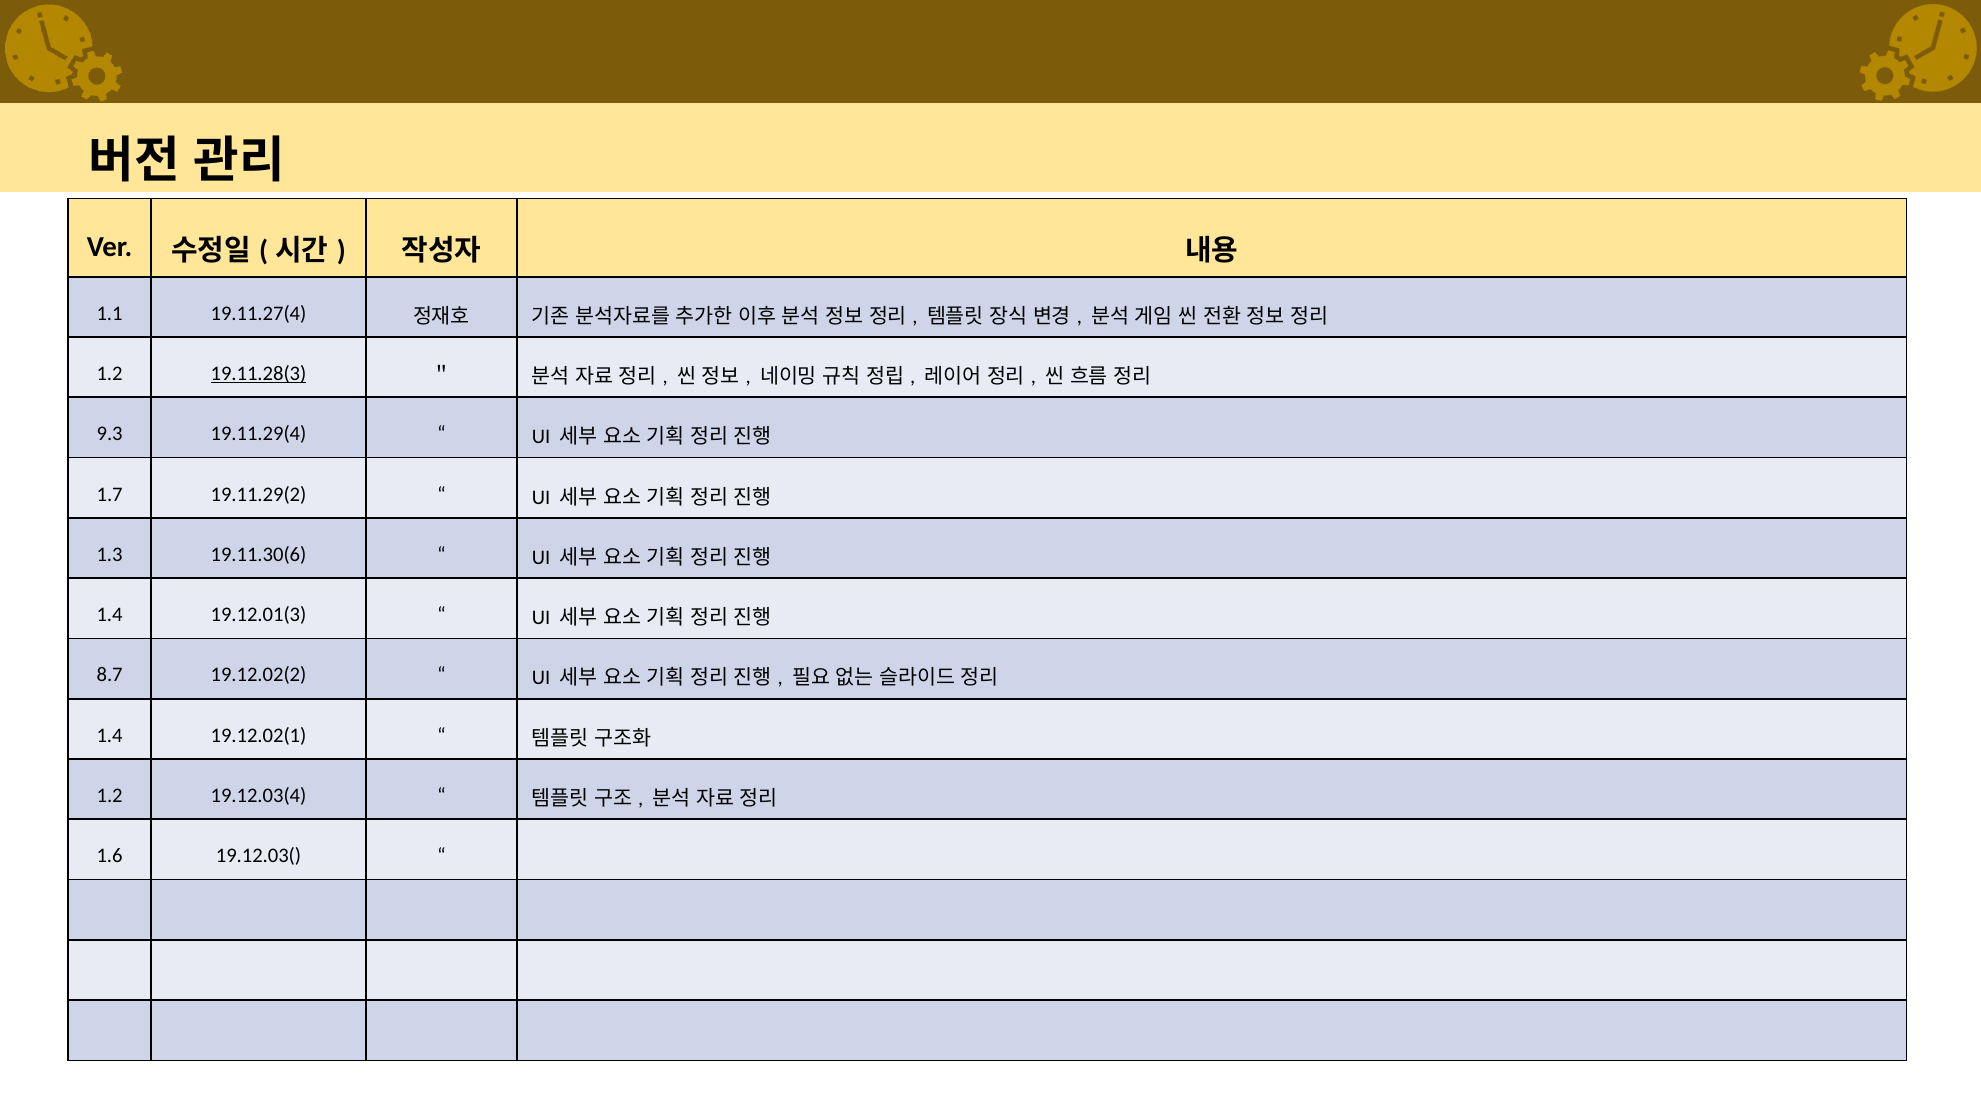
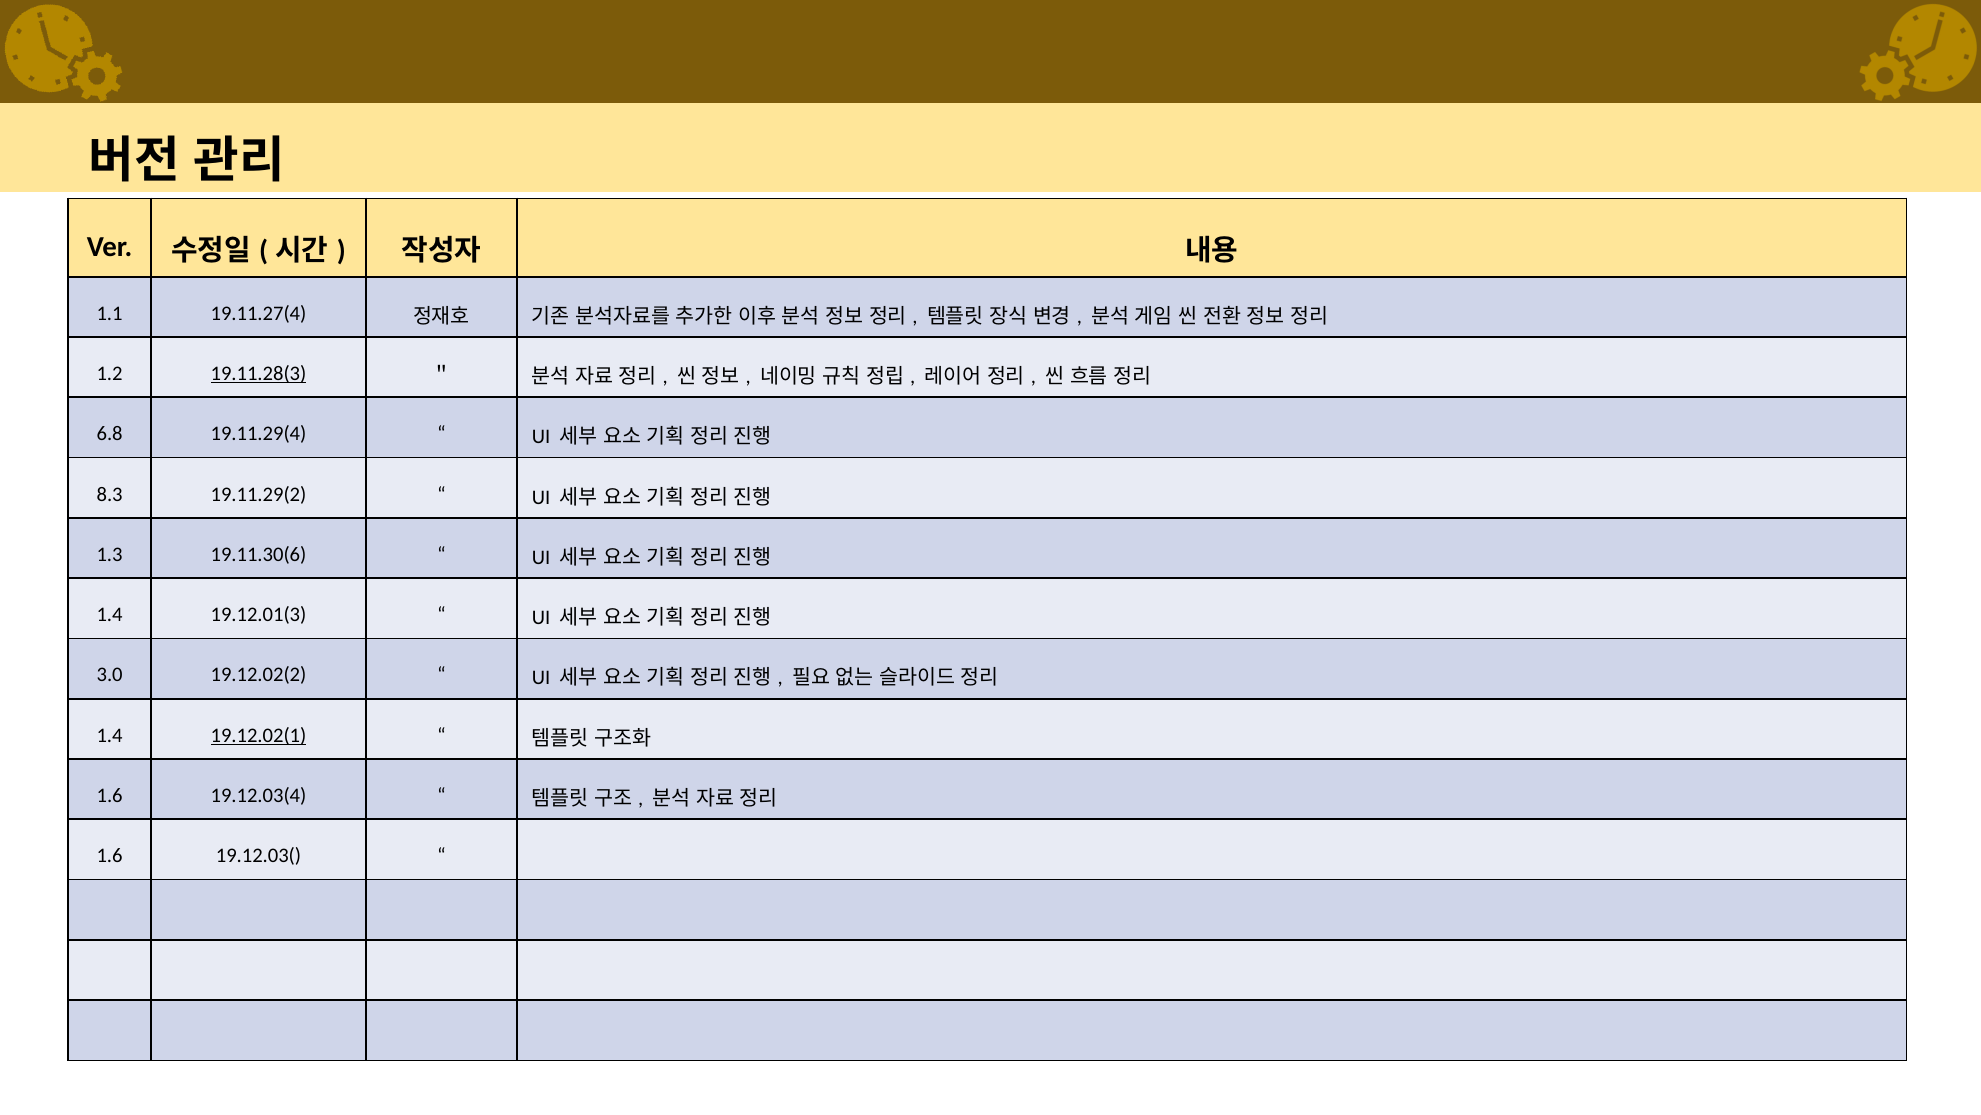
9.3: 9.3 -> 6.8 (110, 434)
1.7: 1.7 -> 8.3 (110, 494)
8.7: 8.7 -> 3.0 (110, 675)
19.12.02(1 underline: none -> present (259, 735)
1.2: 1.2 -> 1.6 (110, 795)
